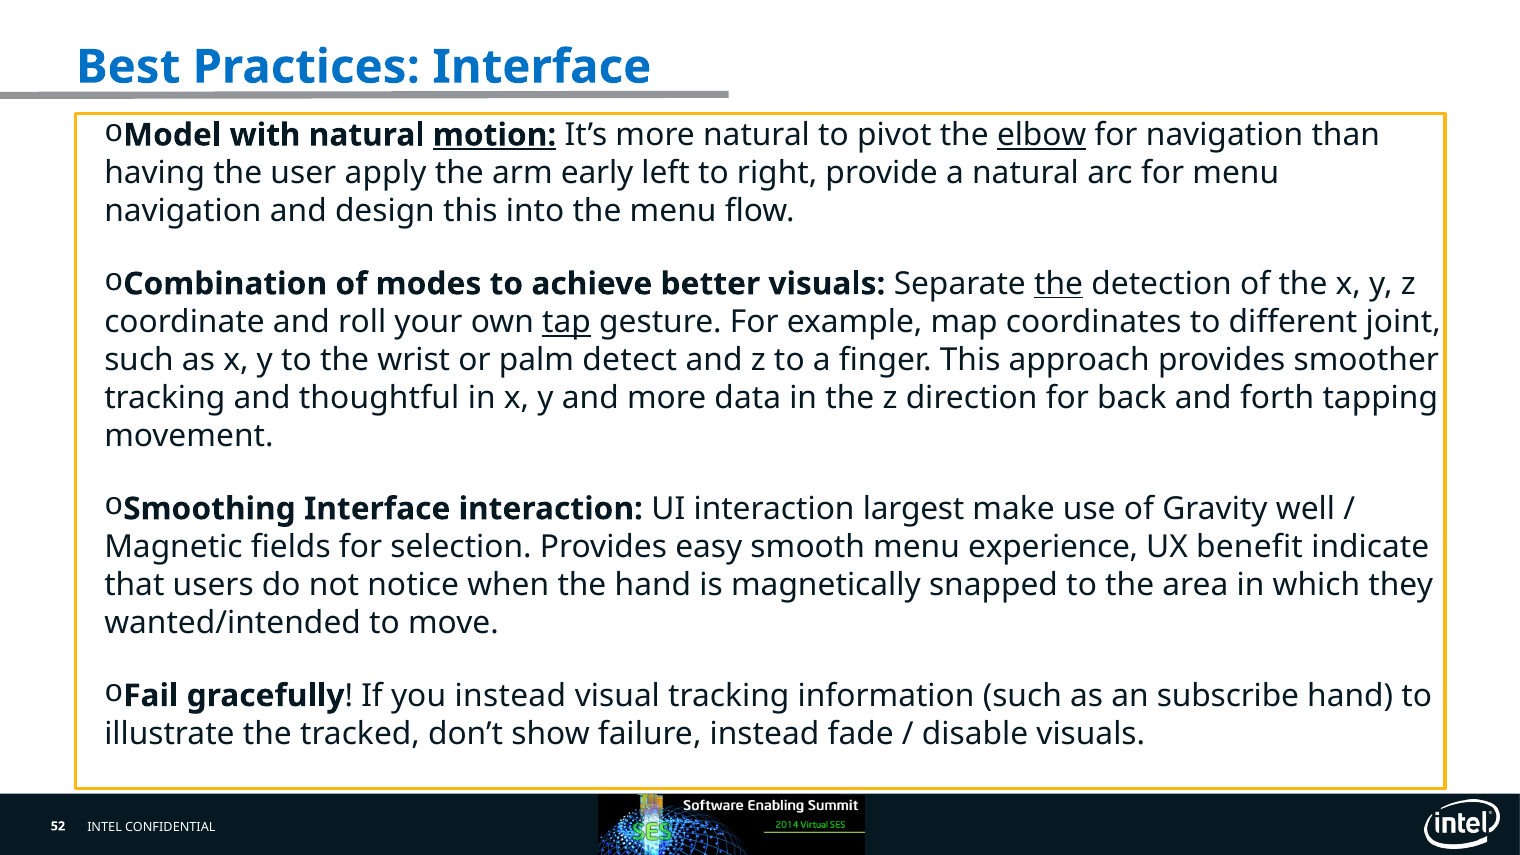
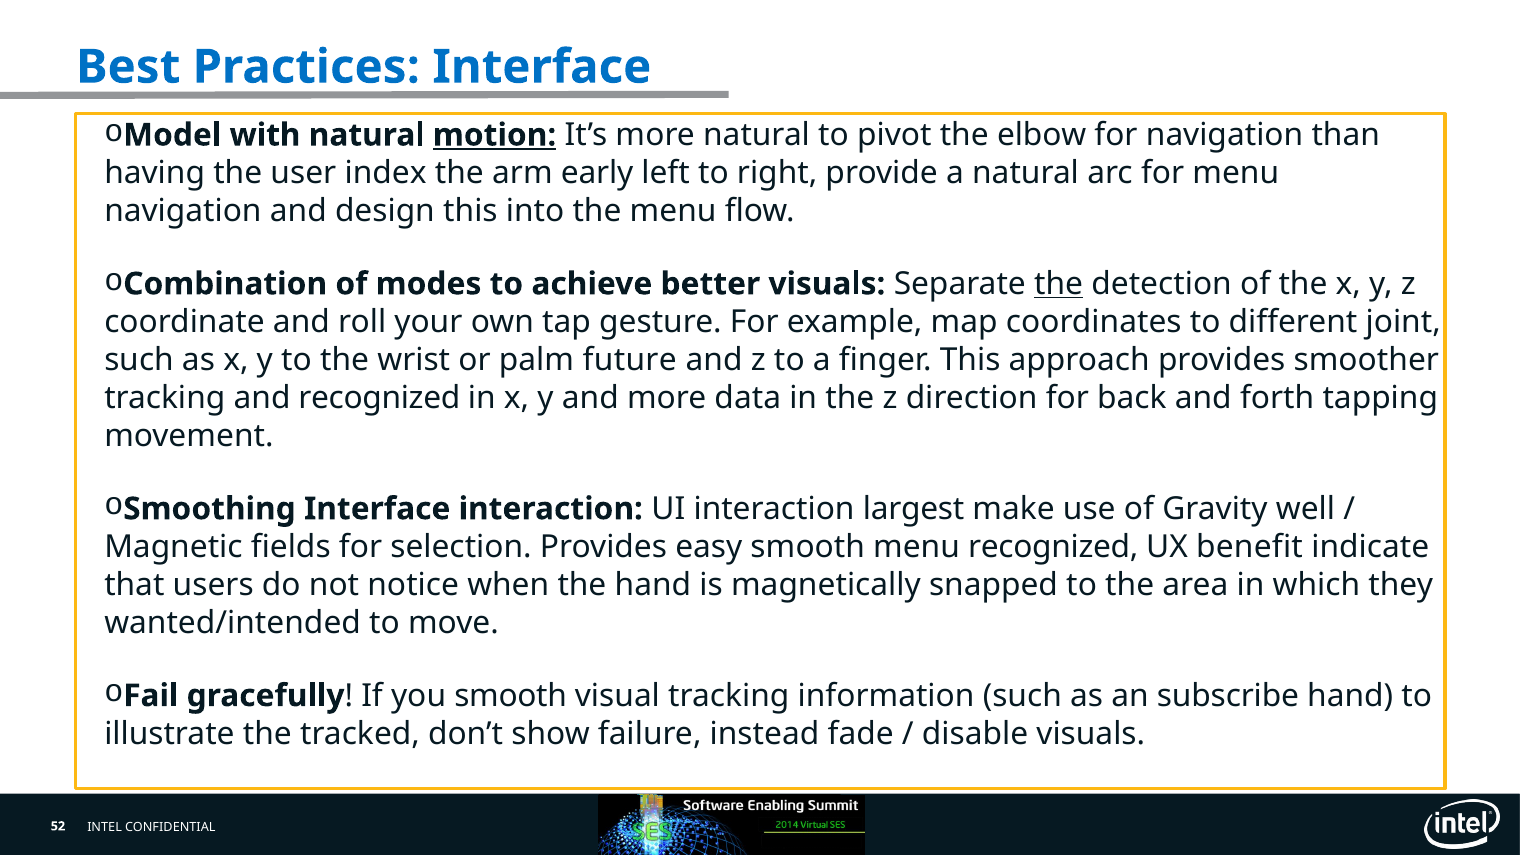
elbow underline: present -> none (1042, 135)
apply: apply -> index (386, 173)
tap underline: present -> none (567, 322)
detect: detect -> future (630, 360)
and thoughtful: thoughtful -> recognized (379, 398)
menu experience: experience -> recognized (1053, 547)
you instead: instead -> smooth (511, 696)
